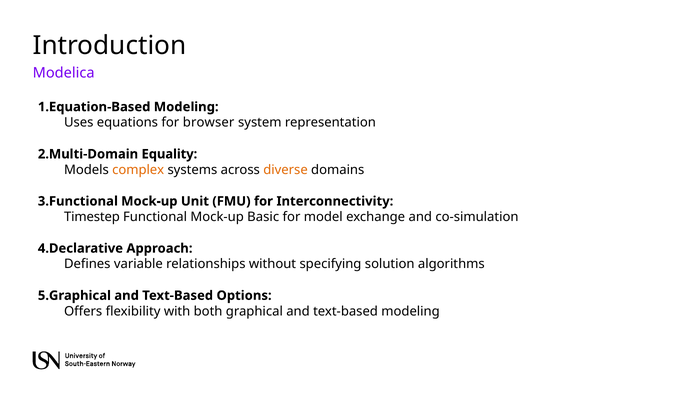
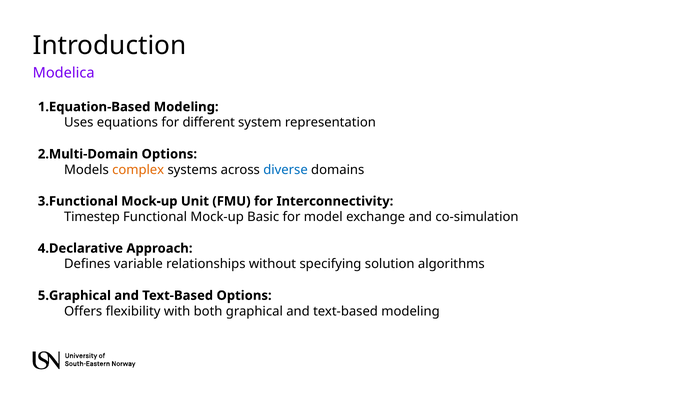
browser: browser -> different (209, 122)
Equality: Equality -> Options (169, 154)
diverse colour: orange -> blue (286, 170)
